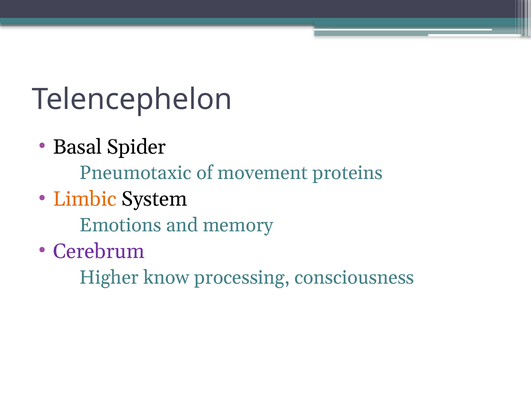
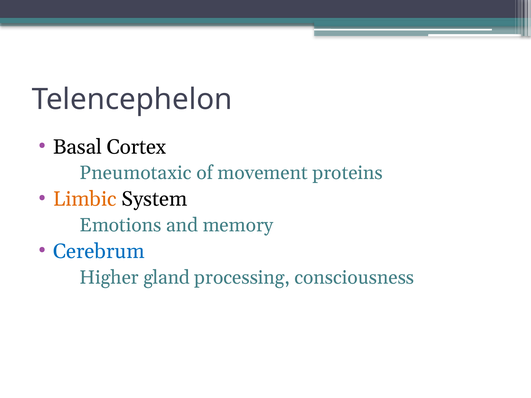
Spider: Spider -> Cortex (137, 147)
Cerebrum colour: purple -> blue (99, 252)
know: know -> gland (167, 278)
